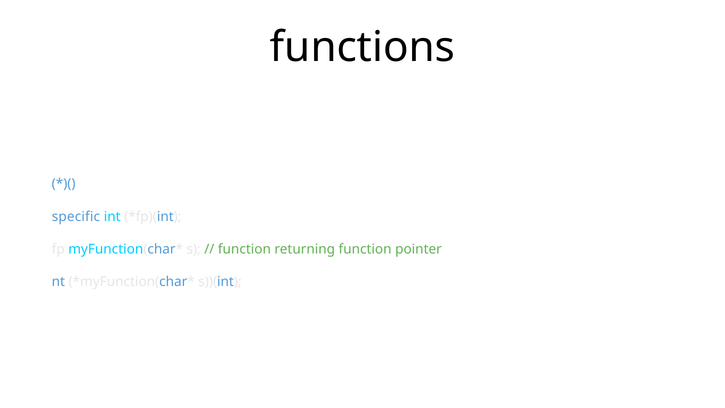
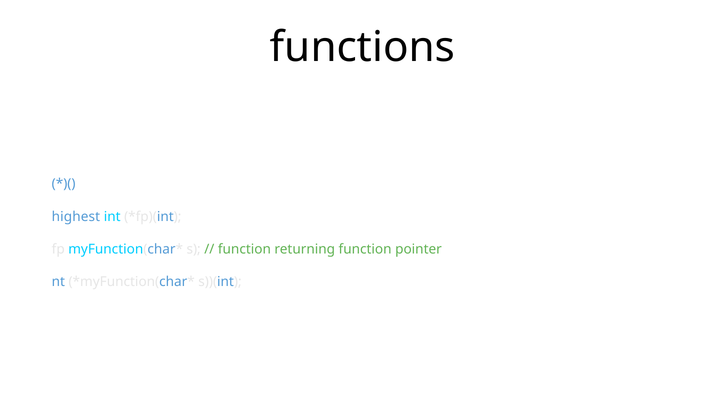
specific: specific -> highest (76, 216)
